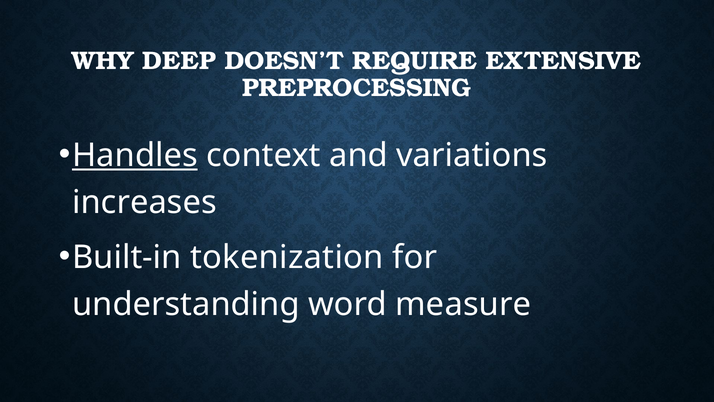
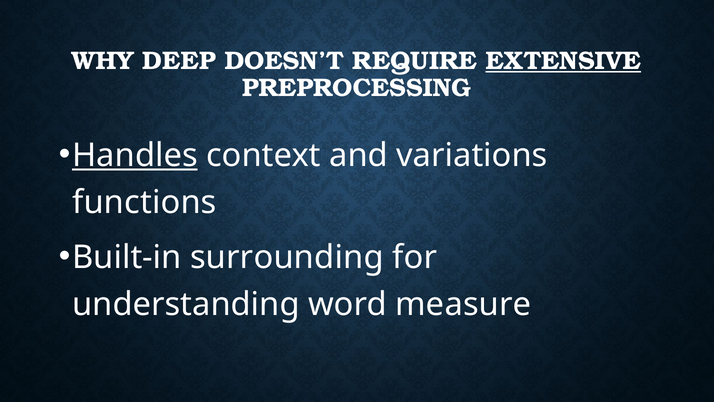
EXTENSIVE underline: none -> present (563, 61)
increases: increases -> functions (144, 202)
tokenization: tokenization -> surrounding (287, 257)
